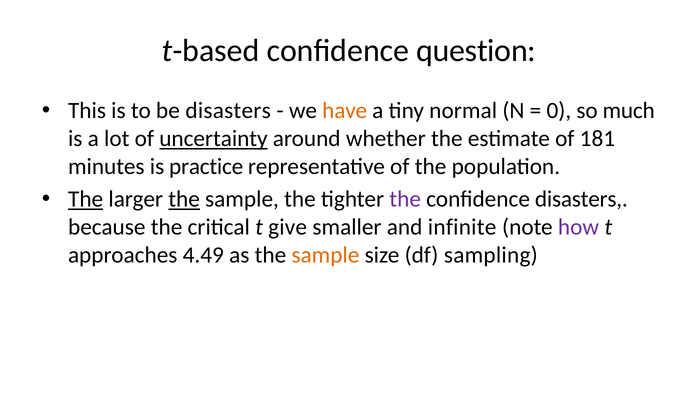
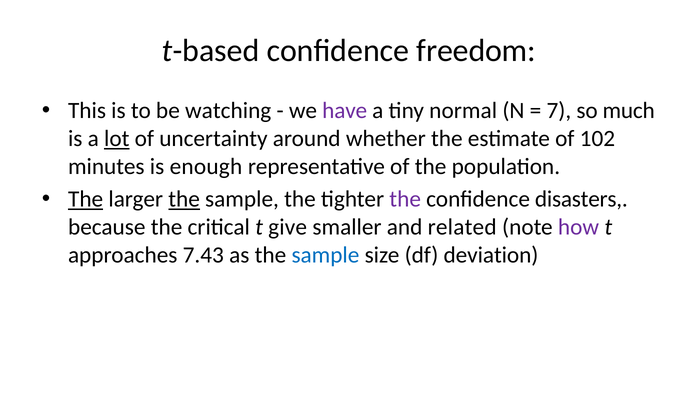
question: question -> freedom (476, 51)
be disasters: disasters -> watching (228, 111)
have colour: orange -> purple (345, 111)
0: 0 -> 7 (559, 111)
lot underline: none -> present (117, 139)
uncertainty underline: present -> none (213, 139)
181: 181 -> 102 (597, 139)
practice: practice -> enough (206, 167)
infinite: infinite -> related (462, 227)
4.49: 4.49 -> 7.43 (203, 255)
sample colour: orange -> blue (325, 255)
sampling: sampling -> deviation (491, 255)
